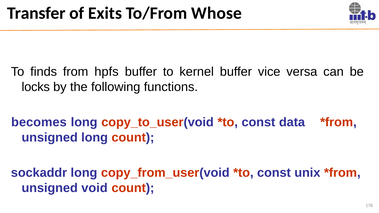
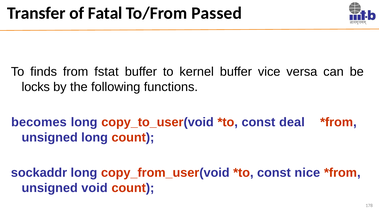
Exits: Exits -> Fatal (105, 13)
Whose: Whose -> Passed (217, 13)
hpfs: hpfs -> fstat (107, 72)
data: data -> deal (292, 122)
unix: unix -> nice (307, 173)
